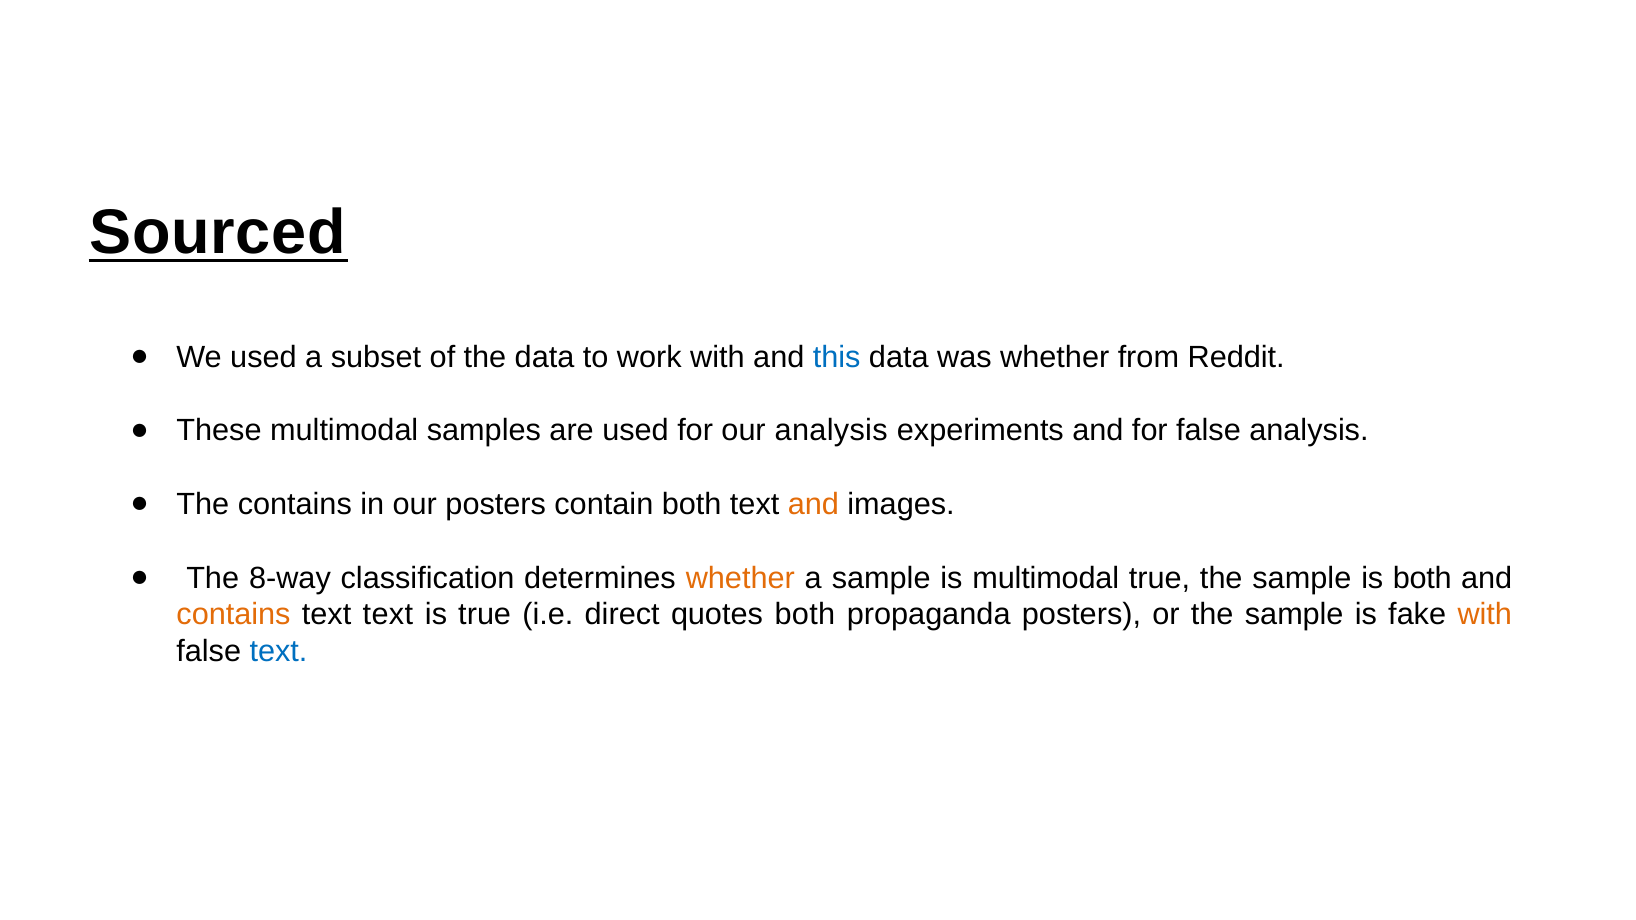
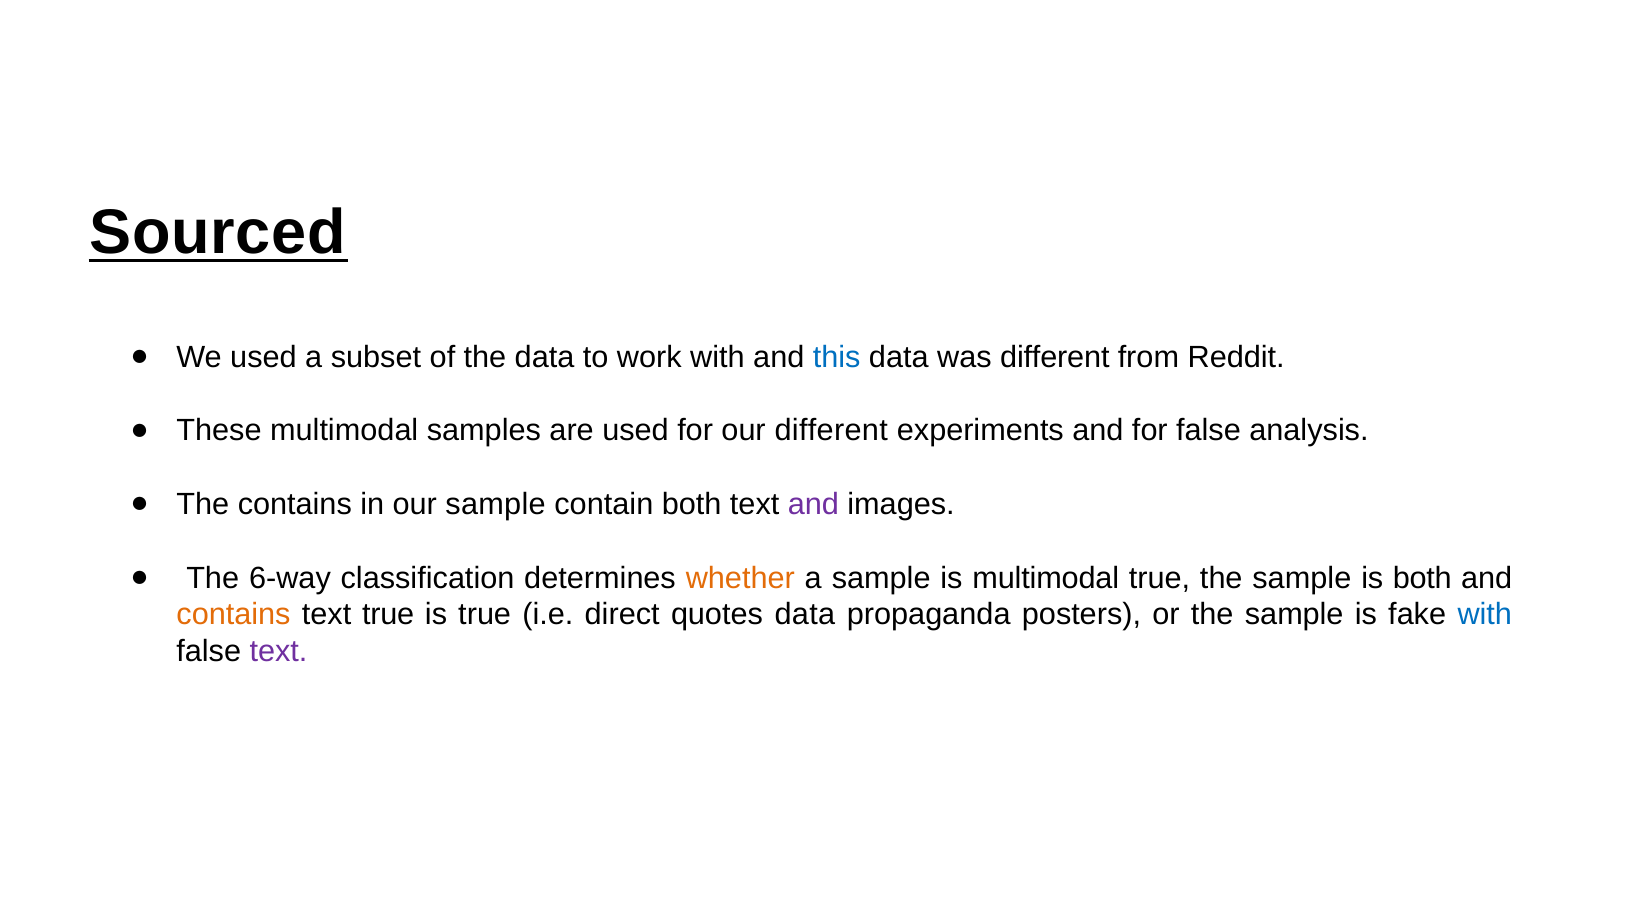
was whether: whether -> different (1055, 357)
our analysis: analysis -> different (831, 431)
our posters: posters -> sample (496, 505)
and colour: orange -> purple (813, 505)
8-way: 8-way -> 6-way (290, 578)
text text: text -> true (388, 615)
quotes both: both -> data (805, 615)
with colour: orange -> blue (1485, 615)
text colour: blue -> purple (279, 652)
